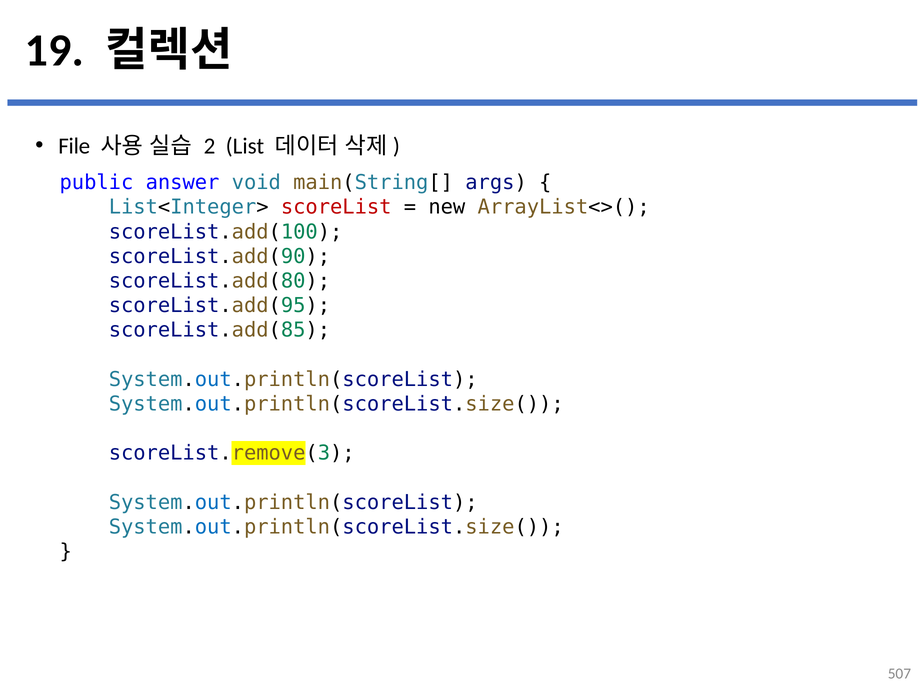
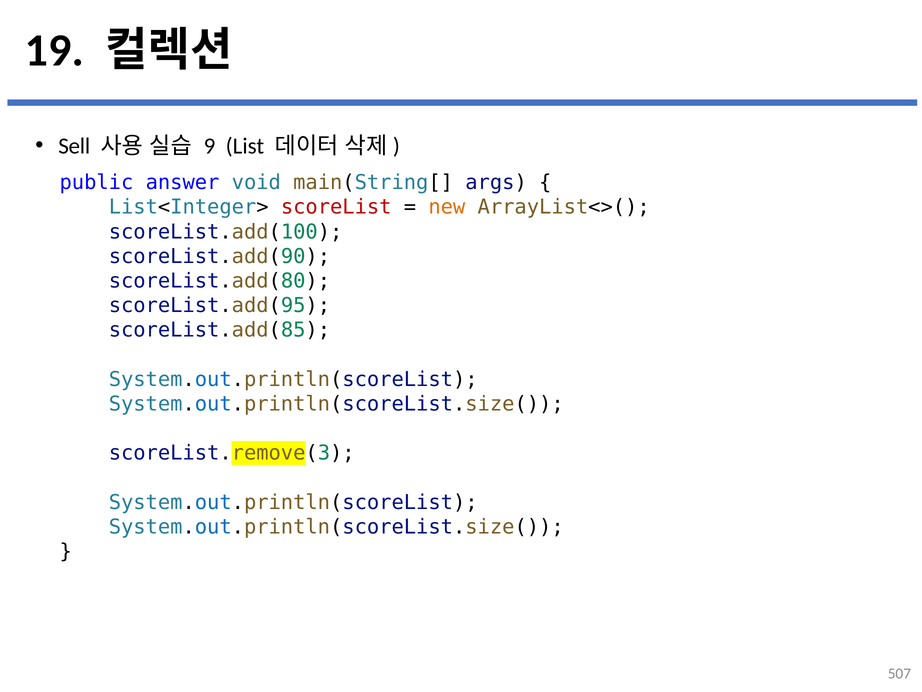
File: File -> Sell (74, 146)
2: 2 -> 9 (210, 146)
new colour: black -> orange (447, 207)
